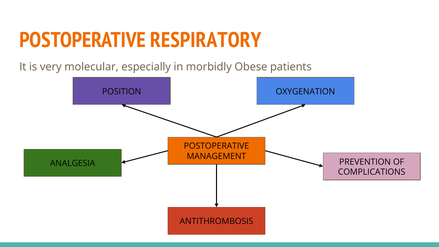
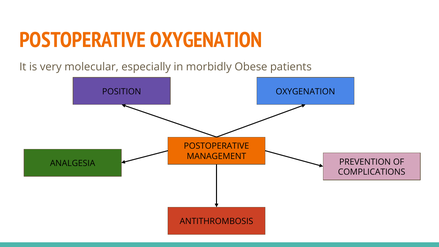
POSTOPERATIVE RESPIRATORY: RESPIRATORY -> OXYGENATION (206, 40)
